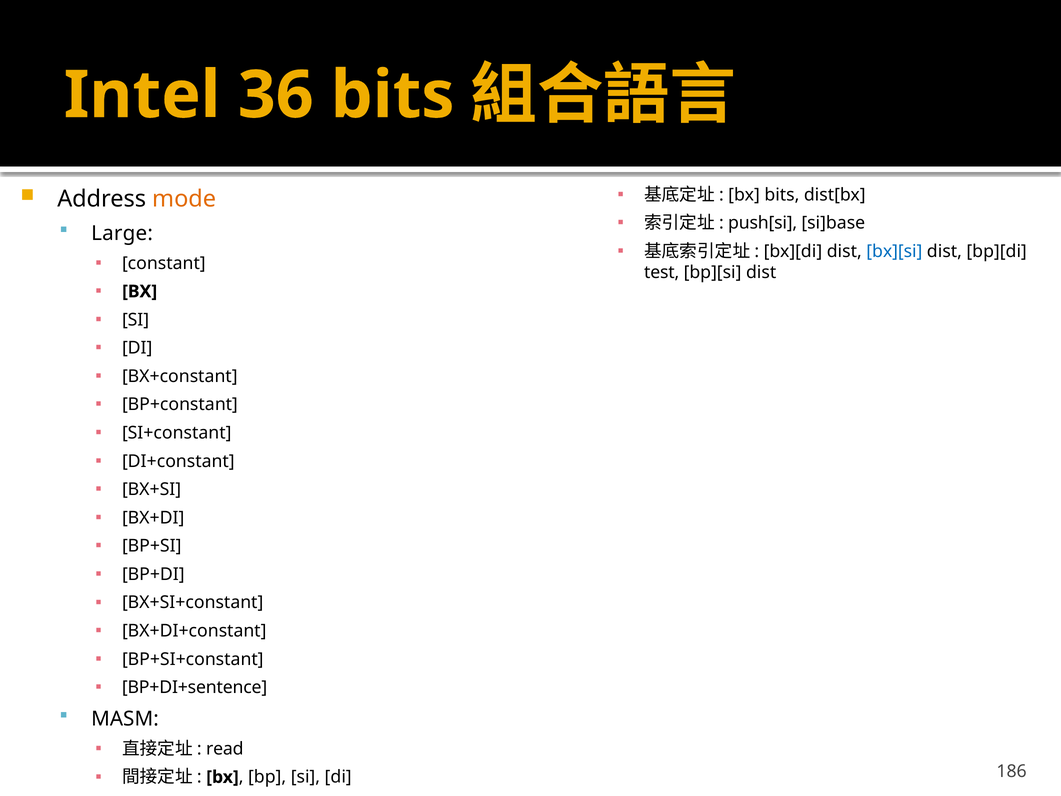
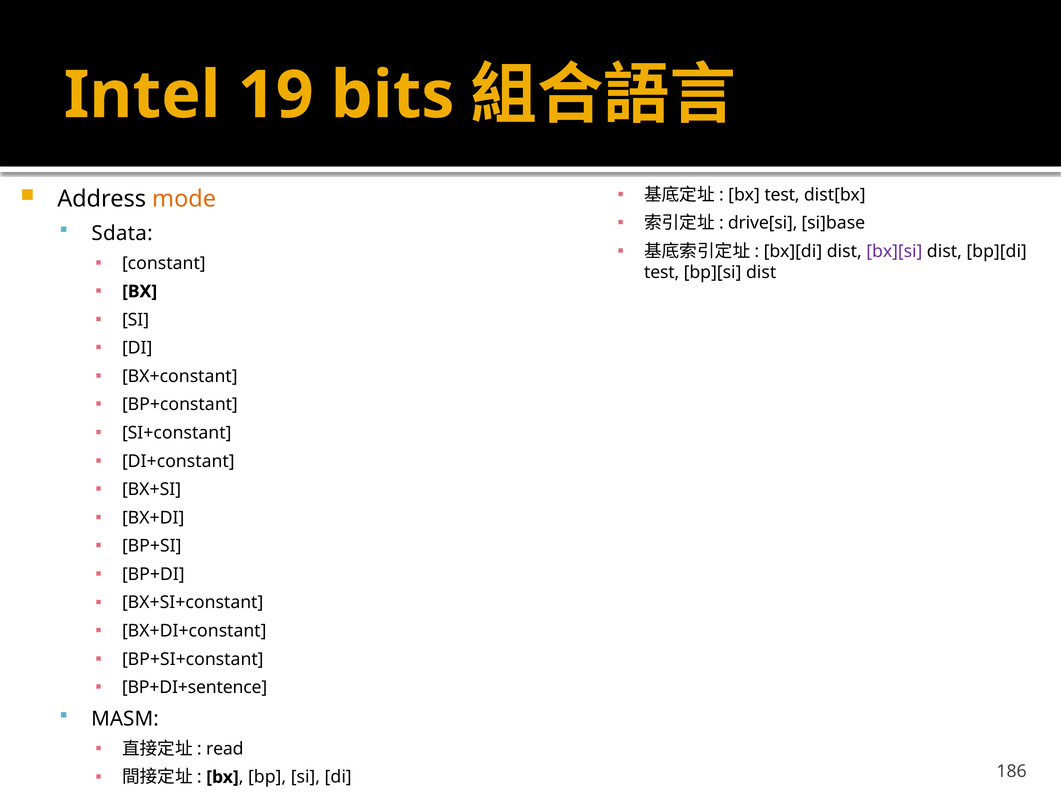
36: 36 -> 19 (276, 95)
bx bits: bits -> test (782, 195)
push[si: push[si -> drive[si (763, 223)
Large: Large -> Sdata (122, 233)
bx][si colour: blue -> purple (894, 251)
